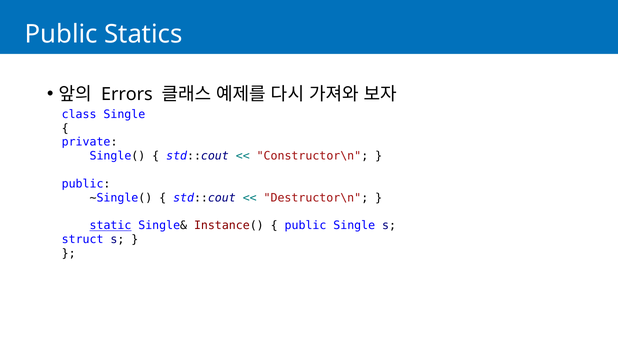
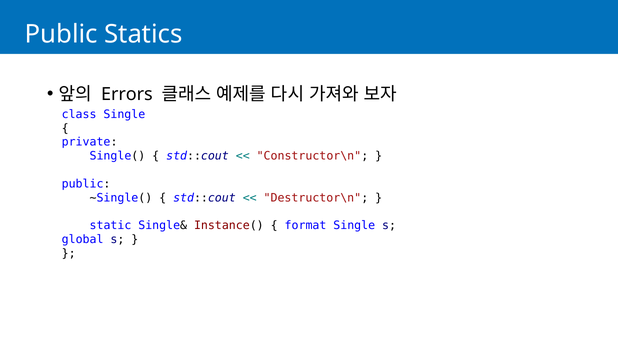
static underline: present -> none (110, 225)
public: public -> format (306, 225)
struct: struct -> global (83, 239)
